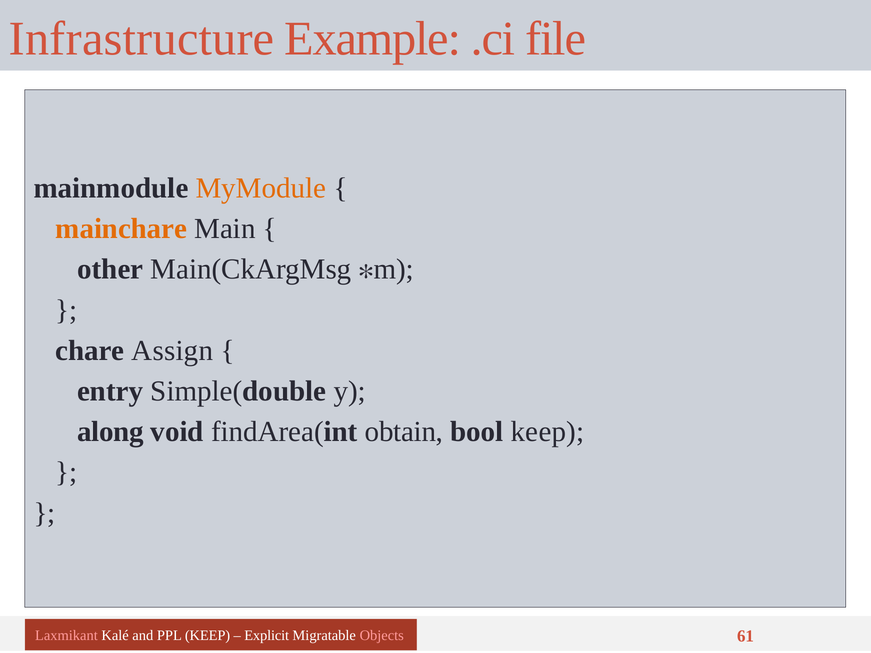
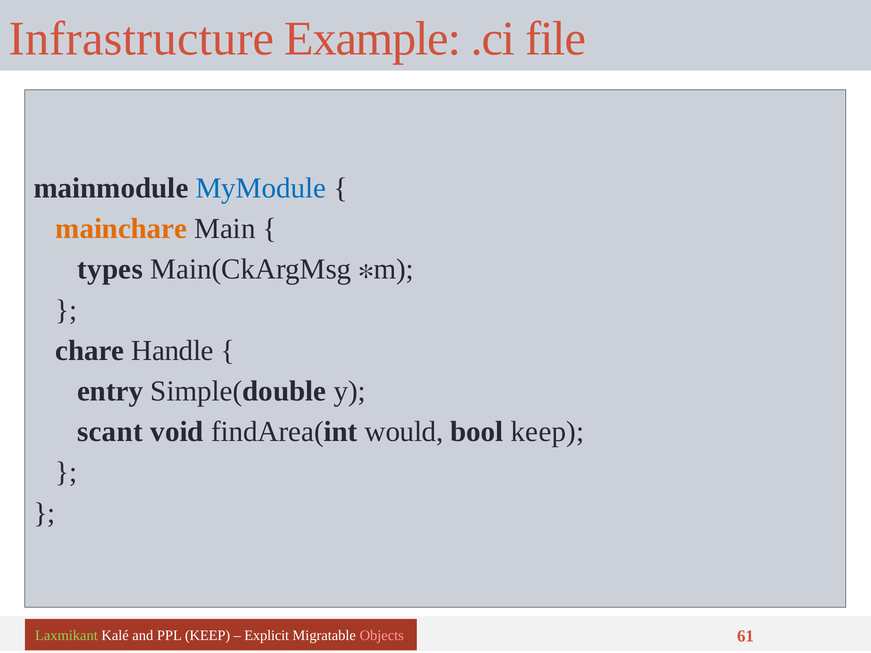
MyModule colour: orange -> blue (261, 188)
other: other -> types (110, 269)
Assign: Assign -> Handle (173, 351)
along: along -> scant (110, 432)
obtain: obtain -> would (404, 432)
Laxmikant colour: pink -> light green (66, 636)
